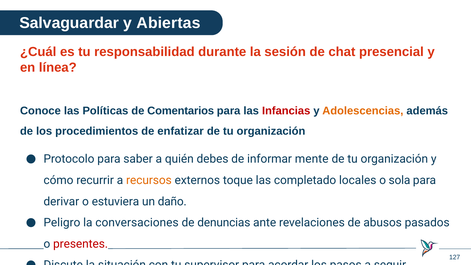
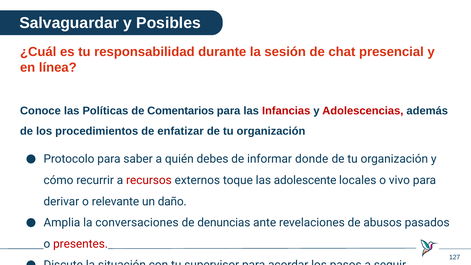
Abiertas: Abiertas -> Posibles (169, 23)
Adolescencias colour: orange -> red (363, 111)
mente: mente -> donde (312, 159)
recursos colour: orange -> red (149, 180)
completado: completado -> adolescente (305, 180)
locales o sola: sola -> vivo (399, 180)
estuviera: estuviera -> relevante (115, 201)
Peligro: Peligro -> Amplia (62, 223)
